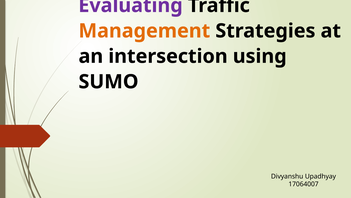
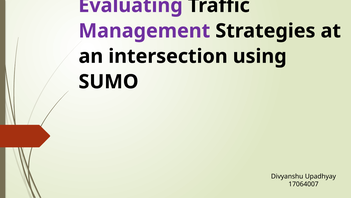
Management colour: orange -> purple (144, 31)
